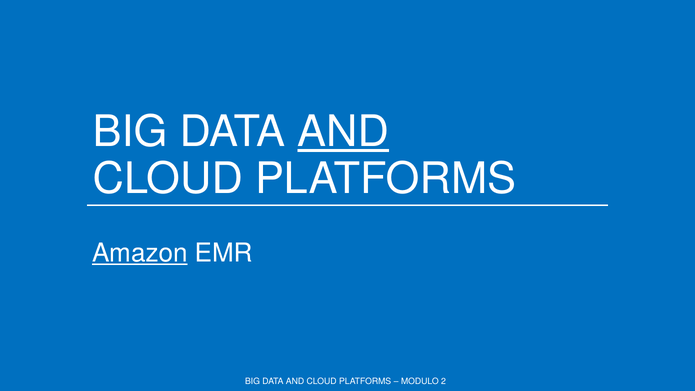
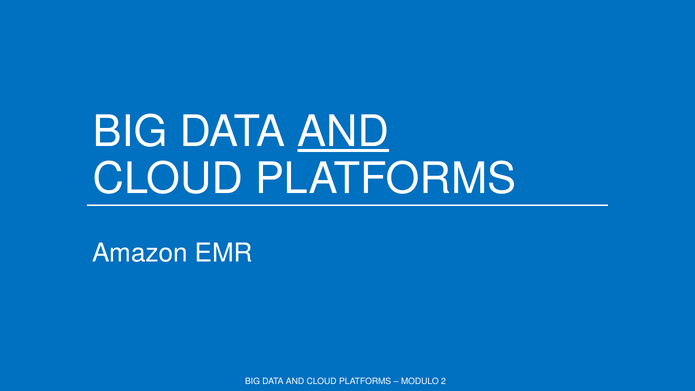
Amazon underline: present -> none (140, 253)
